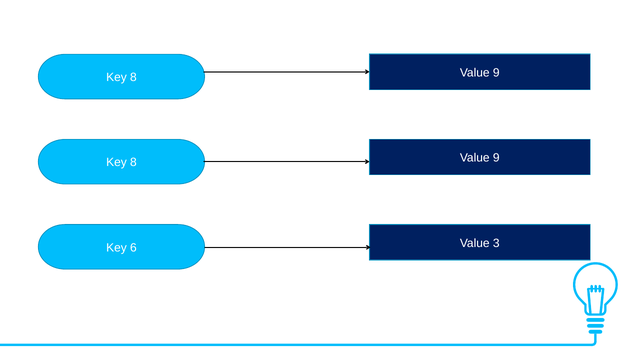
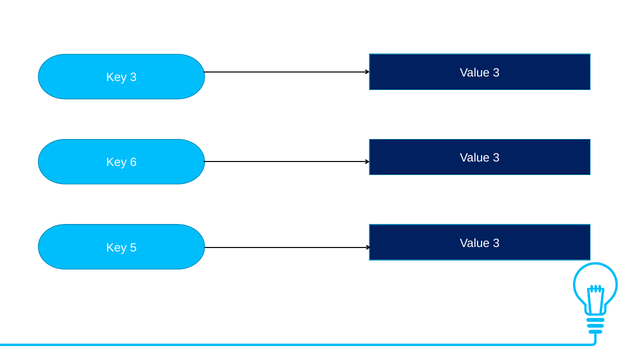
9: 9 -> 3 (496, 73)
8: 8 -> 3 (133, 77)
9: 9 -> 3 (496, 158)
8: 8 -> 6 (133, 162)
6: 6 -> 5 (133, 248)
